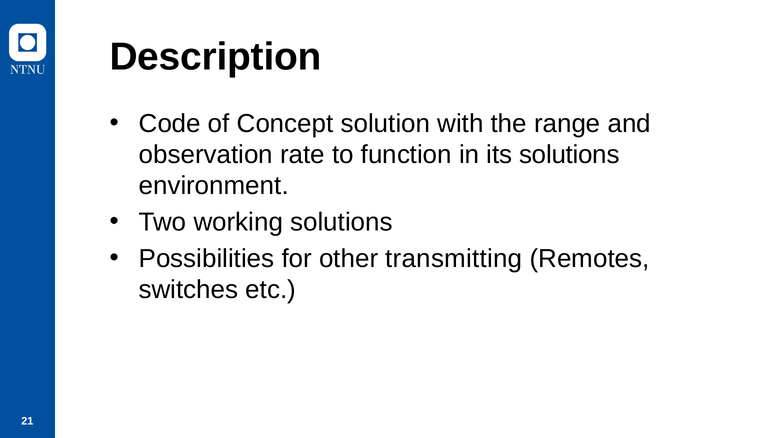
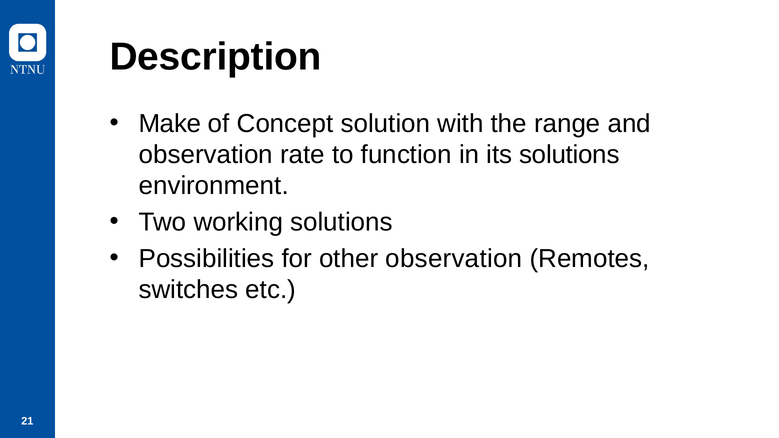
Code: Code -> Make (170, 124)
other transmitting: transmitting -> observation (454, 259)
